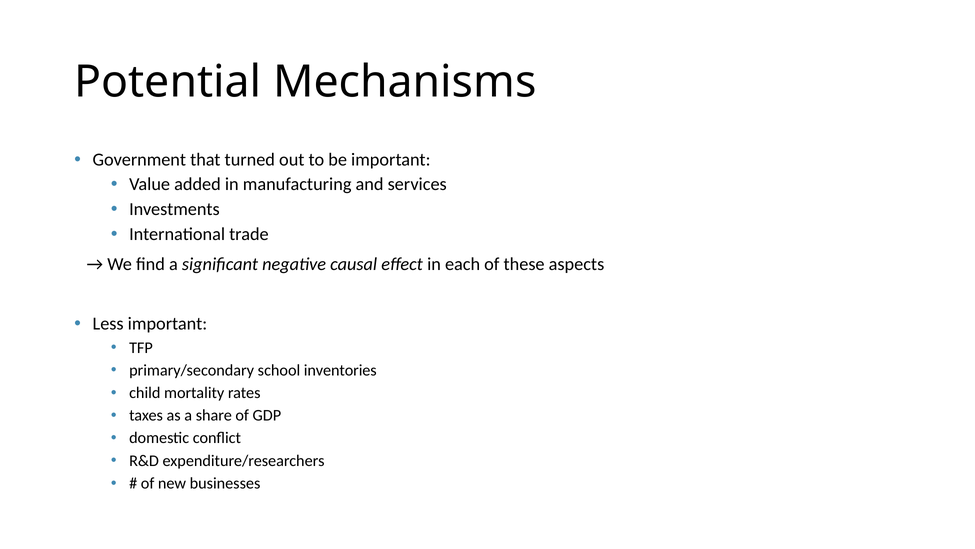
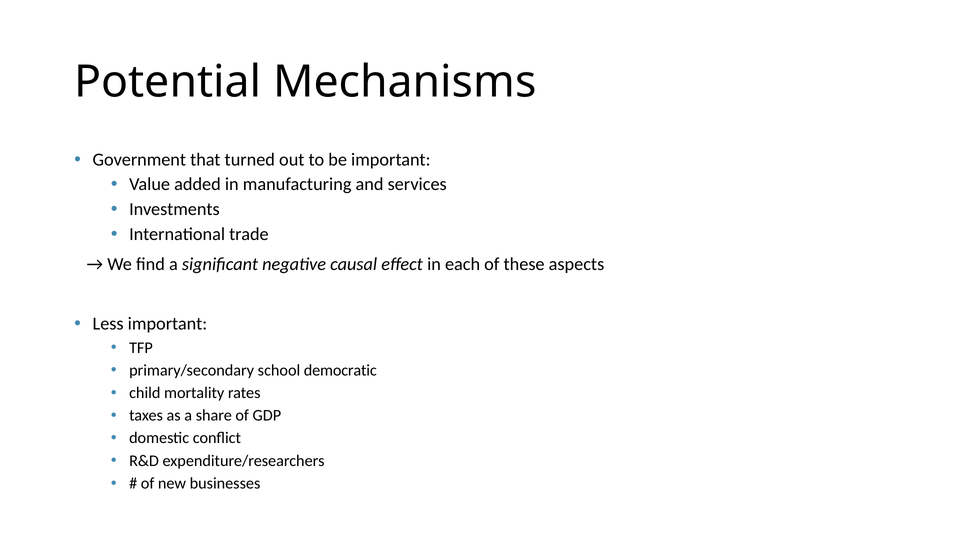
inventories: inventories -> democratic (340, 370)
